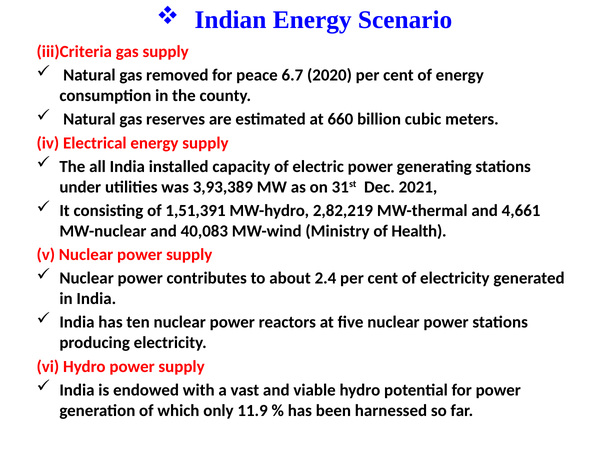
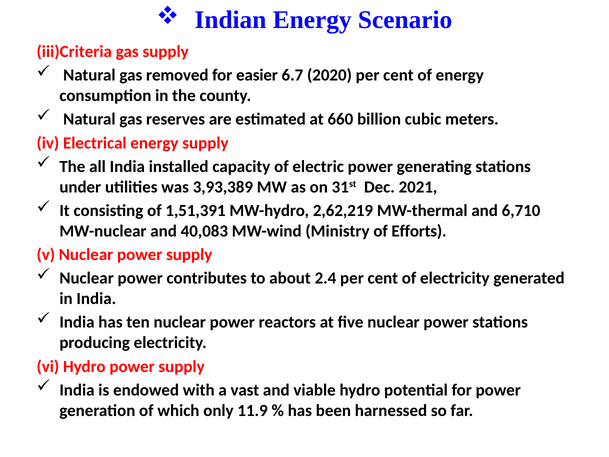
peace: peace -> easier (257, 75)
2,82,219: 2,82,219 -> 2,62,219 (343, 211)
4,661: 4,661 -> 6,710 (521, 211)
Health: Health -> Efforts (419, 231)
